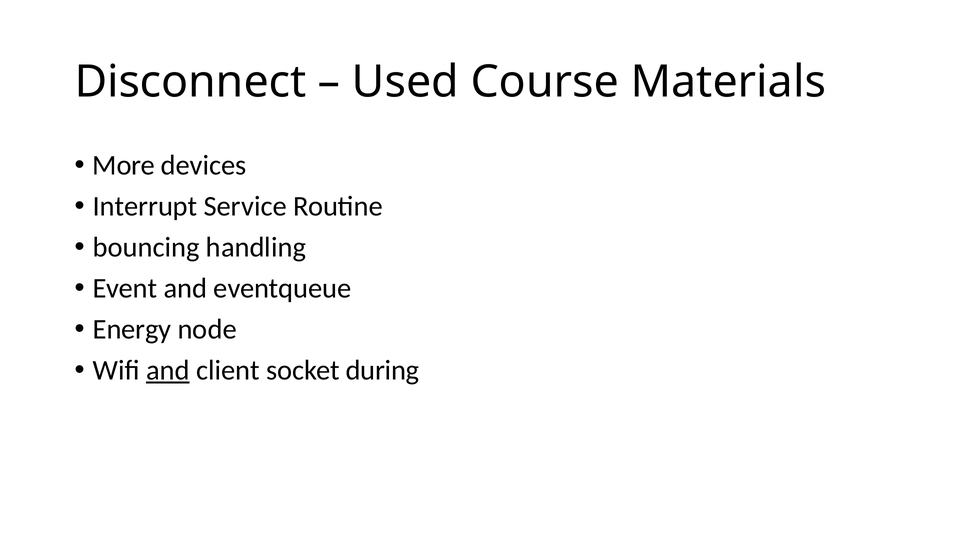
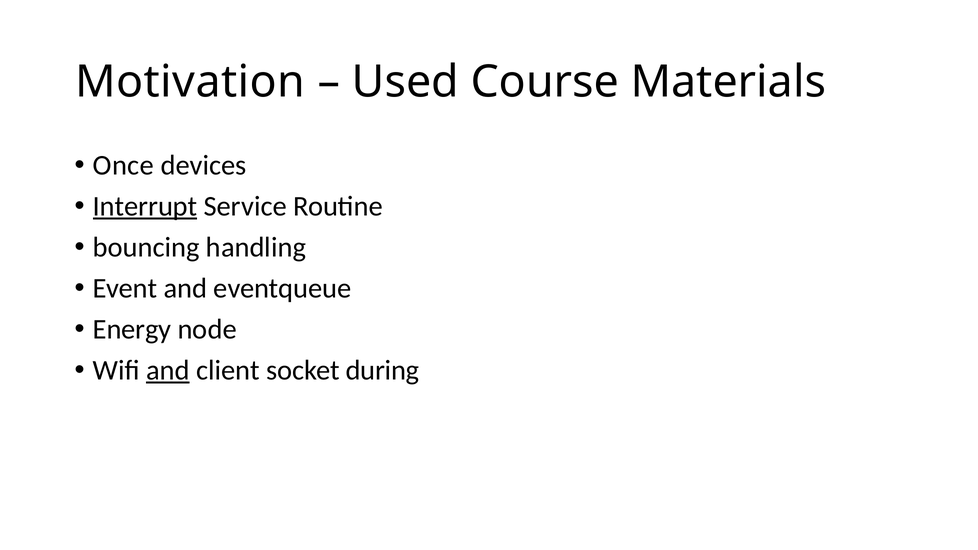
Disconnect: Disconnect -> Motivation (190, 82)
More: More -> Once (123, 165)
Interrupt underline: none -> present (145, 206)
